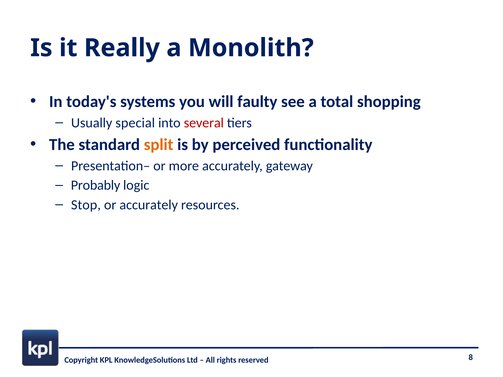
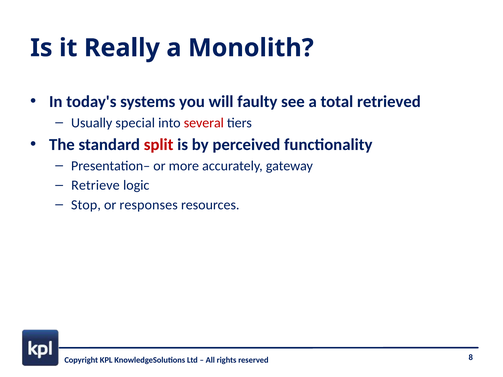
shopping: shopping -> retrieved (389, 102)
split colour: orange -> red (159, 145)
Probably: Probably -> Retrieve (95, 185)
or accurately: accurately -> responses (149, 205)
